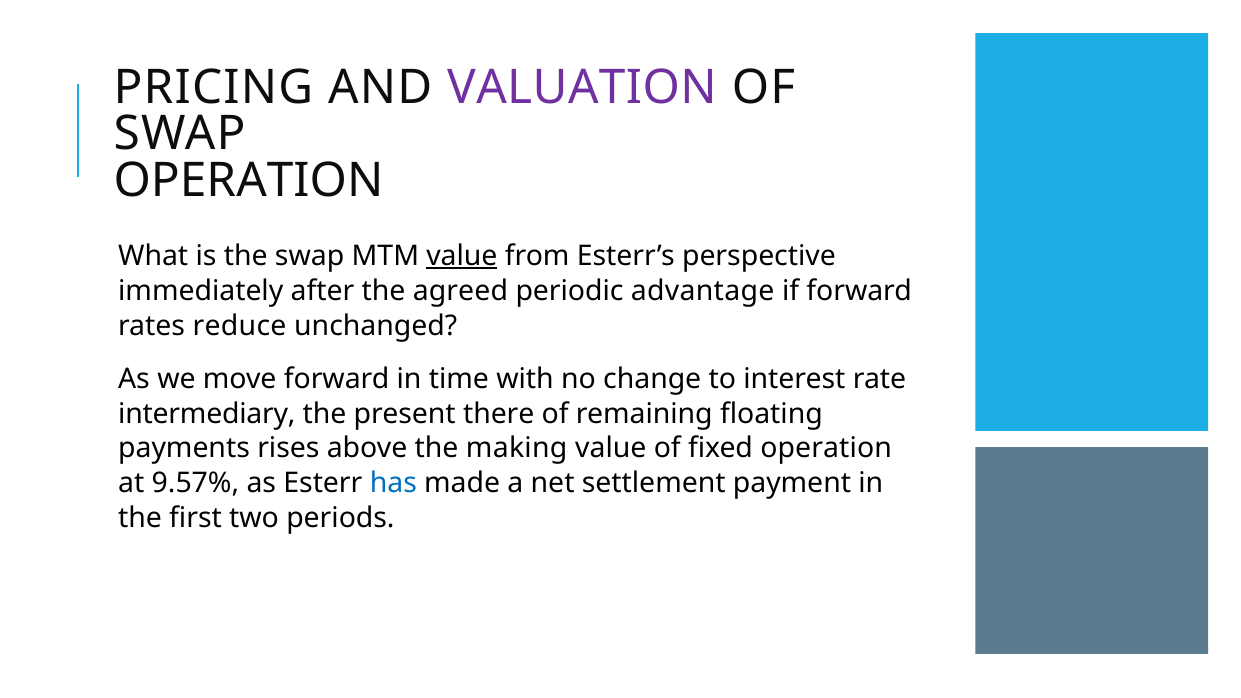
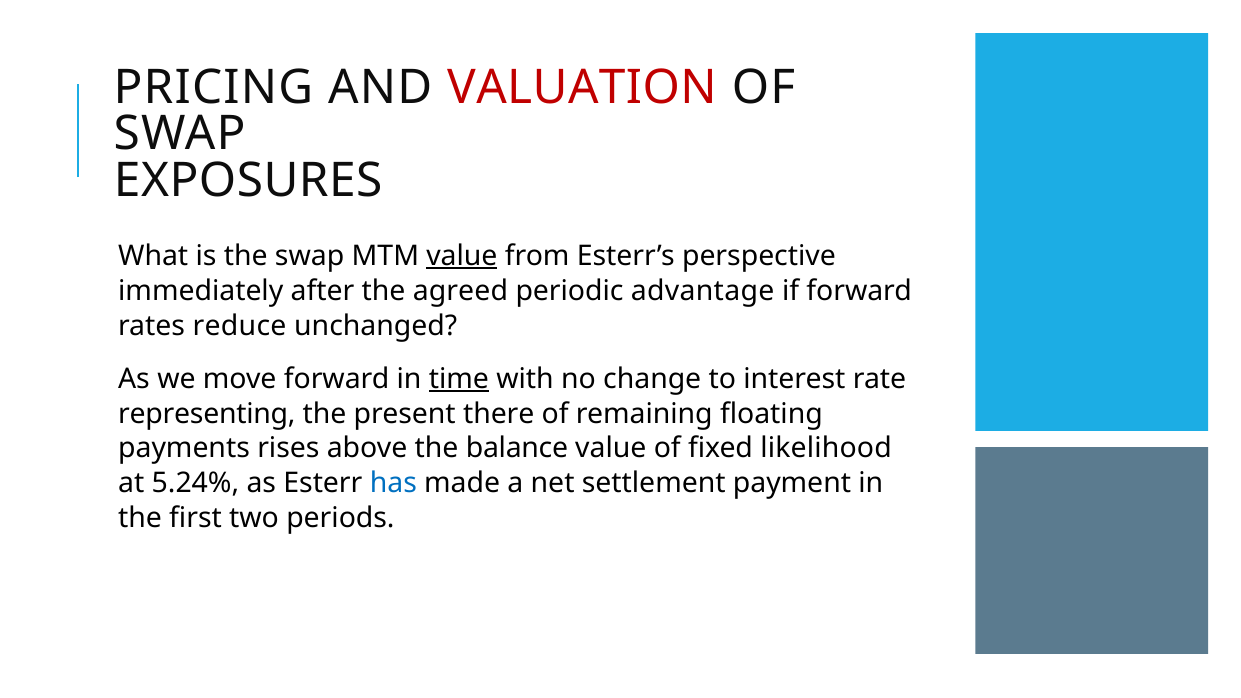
VALUATION colour: purple -> red (582, 87)
OPERATION: OPERATION -> EXPOSURES (248, 181)
time underline: none -> present (459, 379)
intermediary: intermediary -> representing (207, 414)
making: making -> balance (517, 449)
fixed operation: operation -> likelihood (826, 449)
9.57%: 9.57% -> 5.24% (195, 484)
